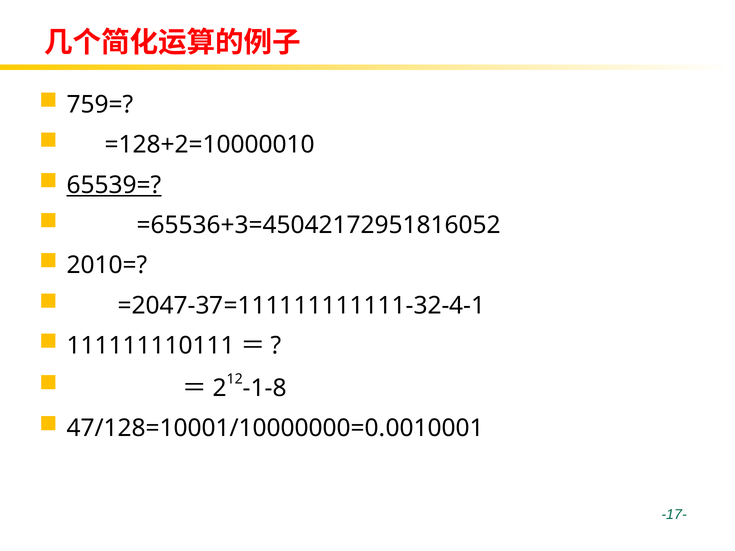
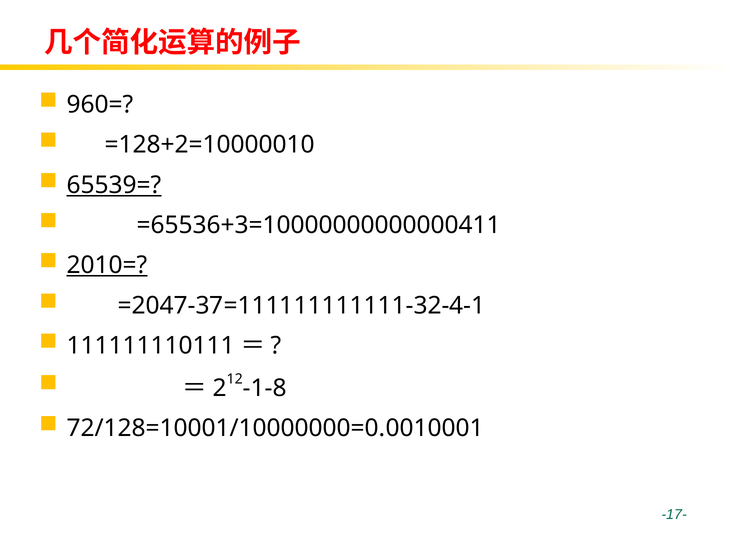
759=: 759= -> 960= (100, 105)
=65536+3=45042172951816052: =65536+3=45042172951816052 -> =65536+3=10000000000000411 (319, 225)
2010= underline: none -> present (107, 265)
47/128=10001/10000000=0.0010001: 47/128=10001/10000000=0.0010001 -> 72/128=10001/10000000=0.0010001 (275, 428)
